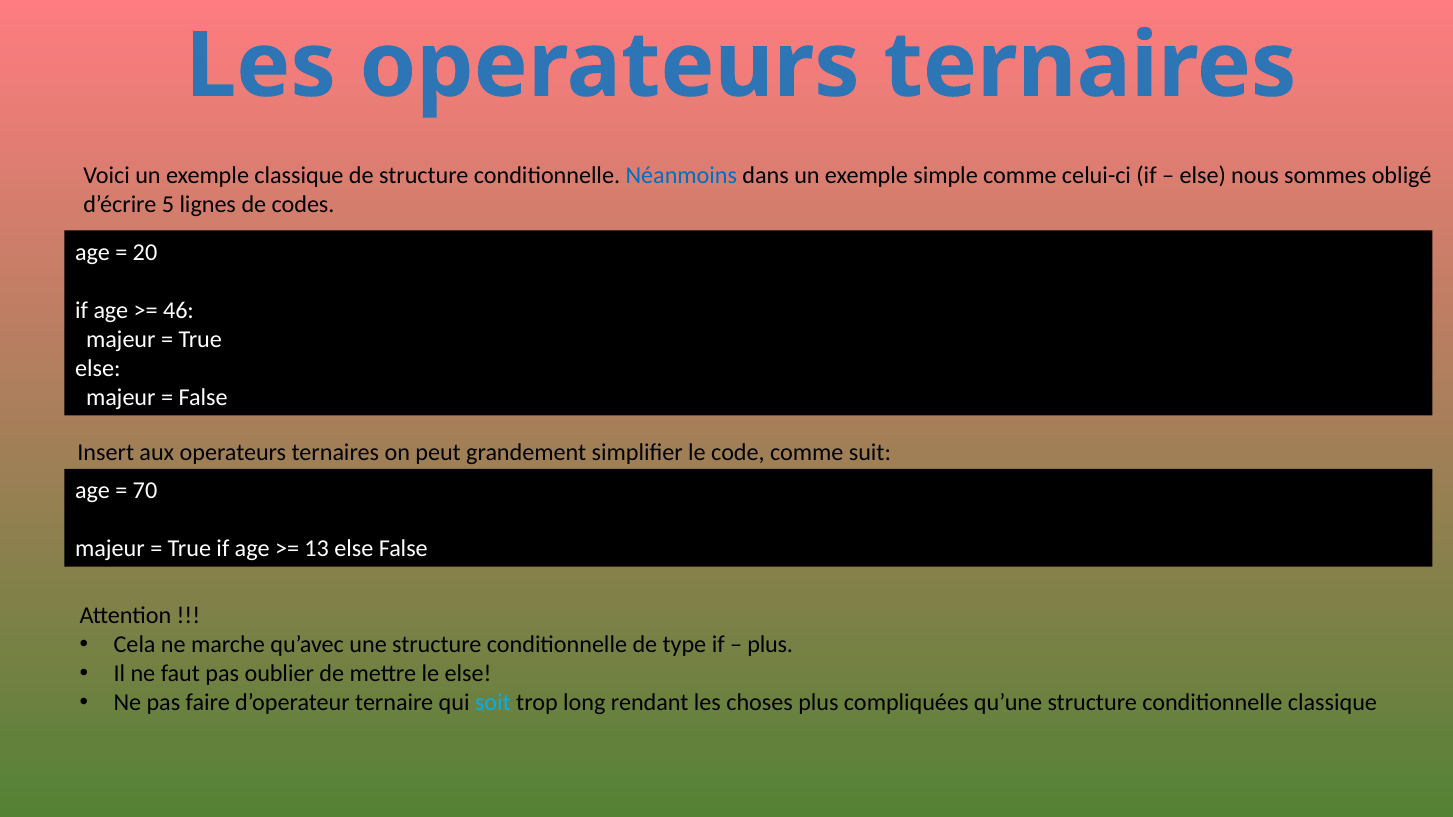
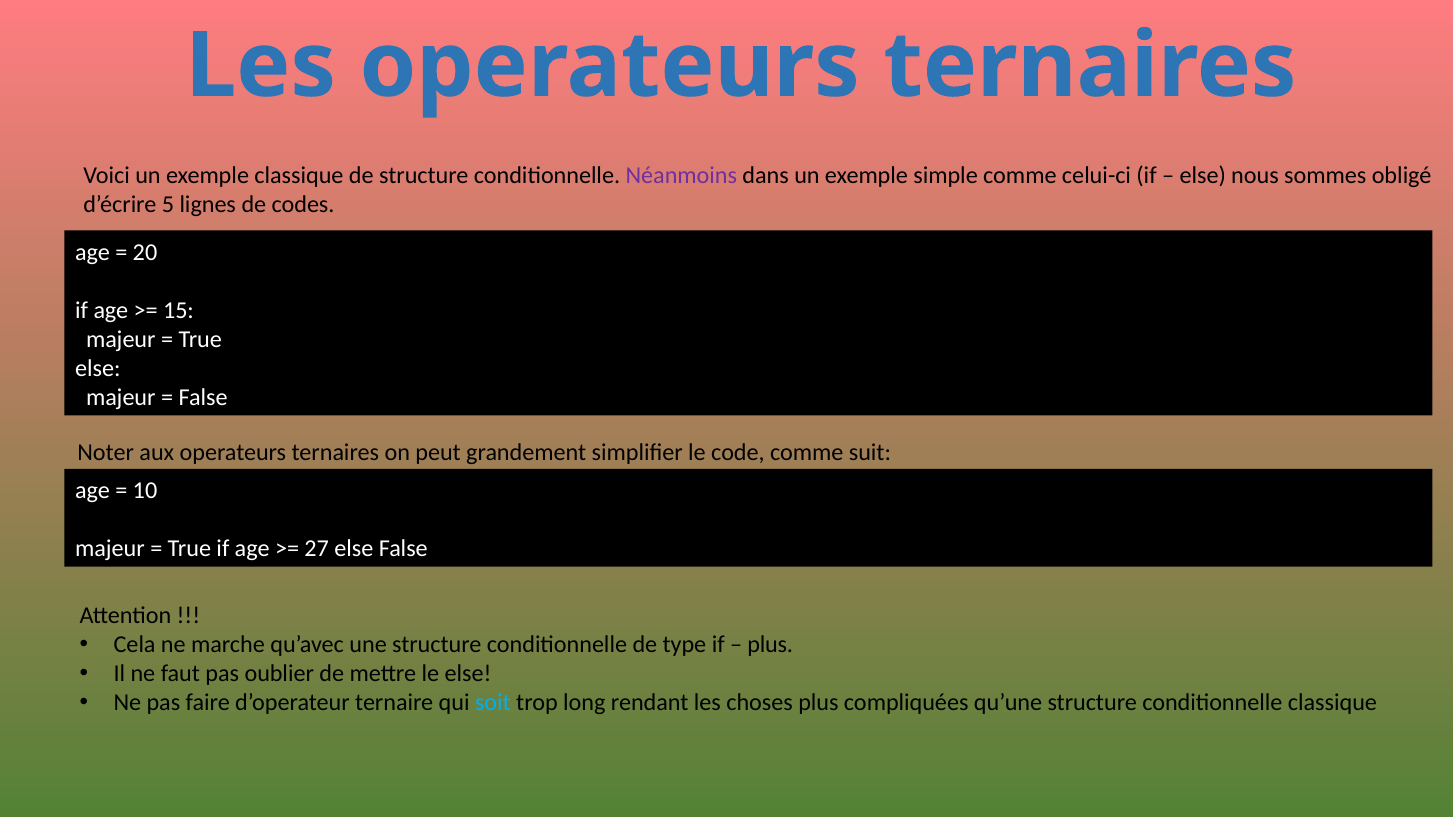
Néanmoins colour: blue -> purple (681, 176)
46: 46 -> 15 (179, 310)
Insert: Insert -> Noter (106, 453)
70: 70 -> 10 (145, 491)
13: 13 -> 27 (317, 549)
